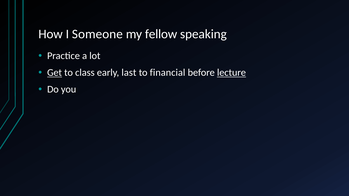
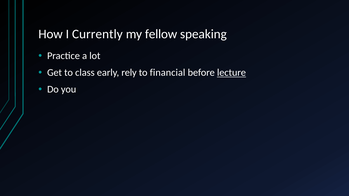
Someone: Someone -> Currently (97, 34)
Get underline: present -> none (55, 73)
last: last -> rely (129, 73)
